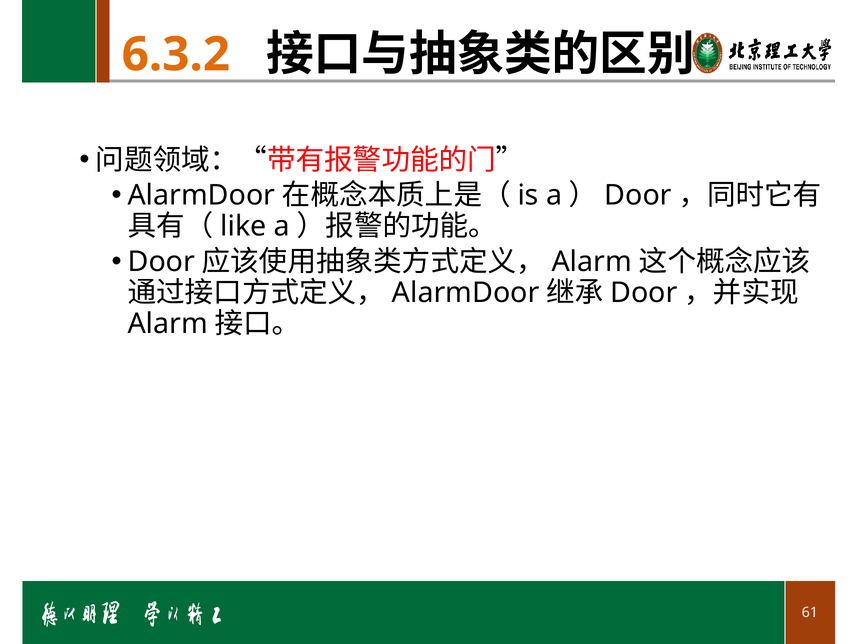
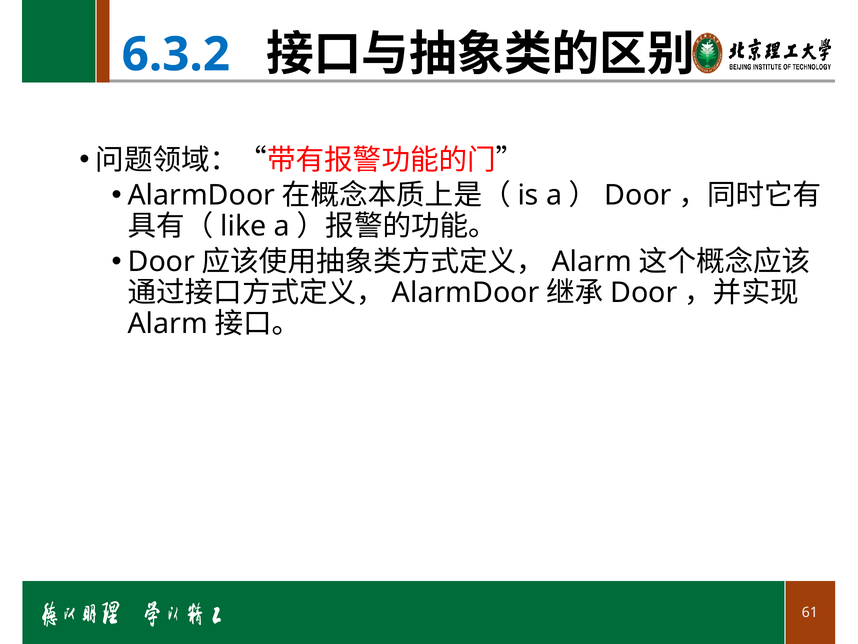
6.3.2 colour: orange -> blue (176, 54)
